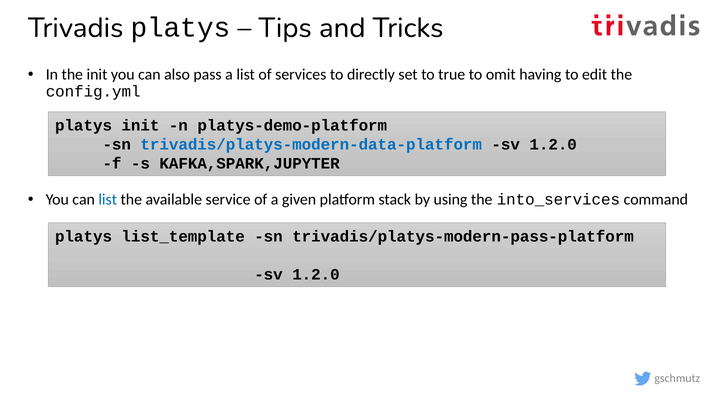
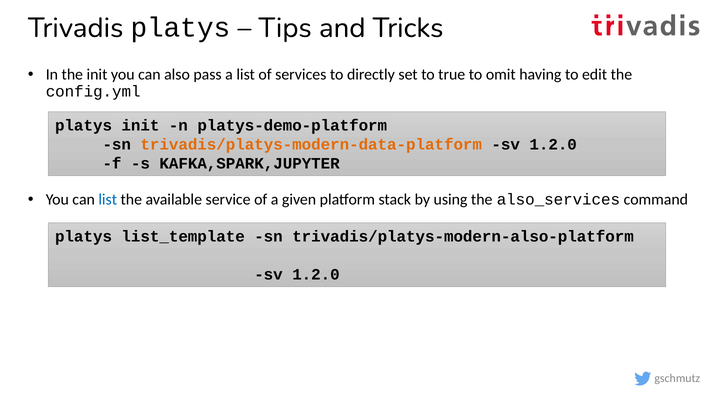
trivadis/platys-modern-data-platform colour: blue -> orange (311, 145)
into_services: into_services -> also_services (558, 200)
trivadis/platys-modern-pass-platform: trivadis/platys-modern-pass-platform -> trivadis/platys-modern-also-platform (463, 237)
